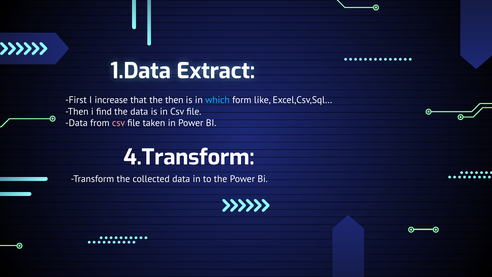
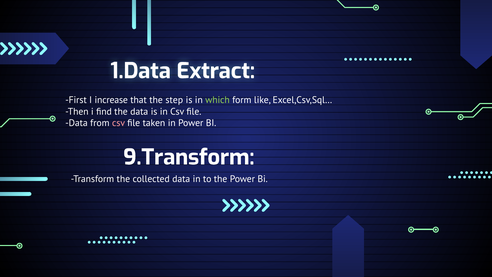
the then: then -> step (174, 100)
which colour: light blue -> light green (218, 100)
4.Transform: 4.Transform -> 9.Transform (189, 157)
